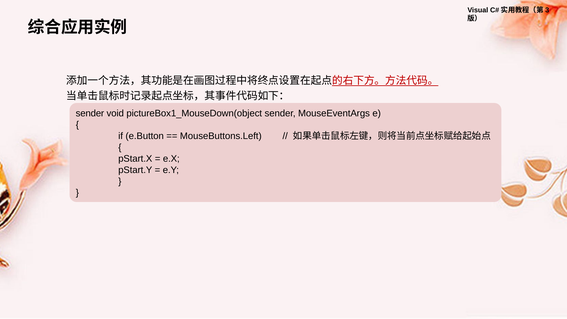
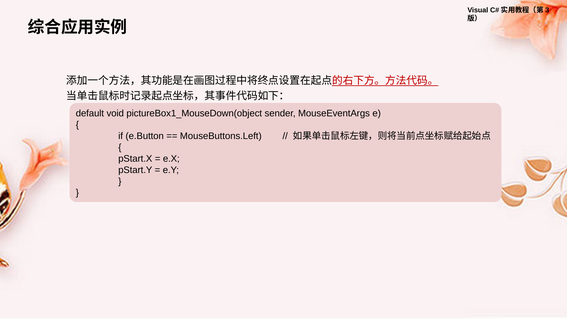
sender: sender -> default (90, 113)
